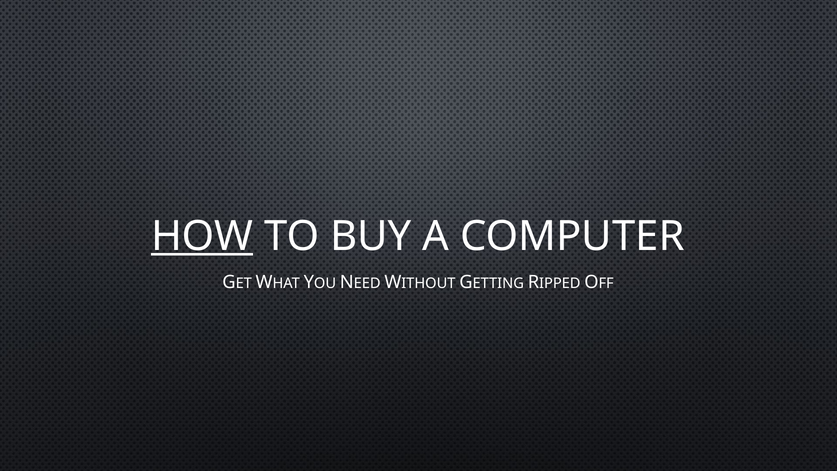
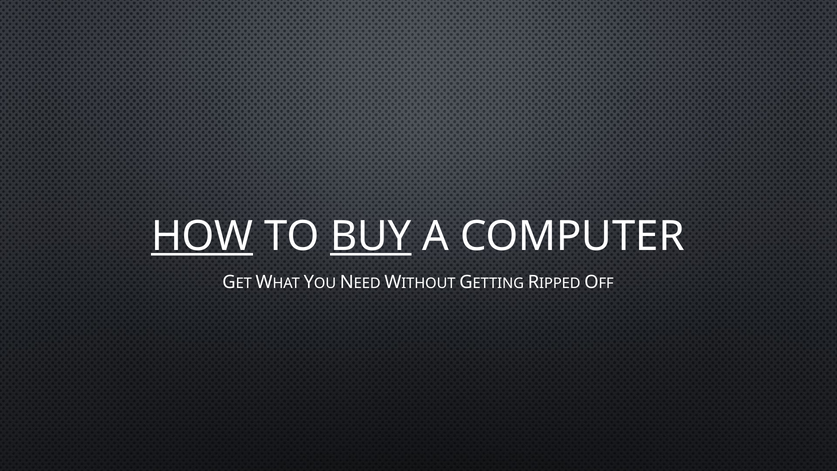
BUY underline: none -> present (371, 236)
